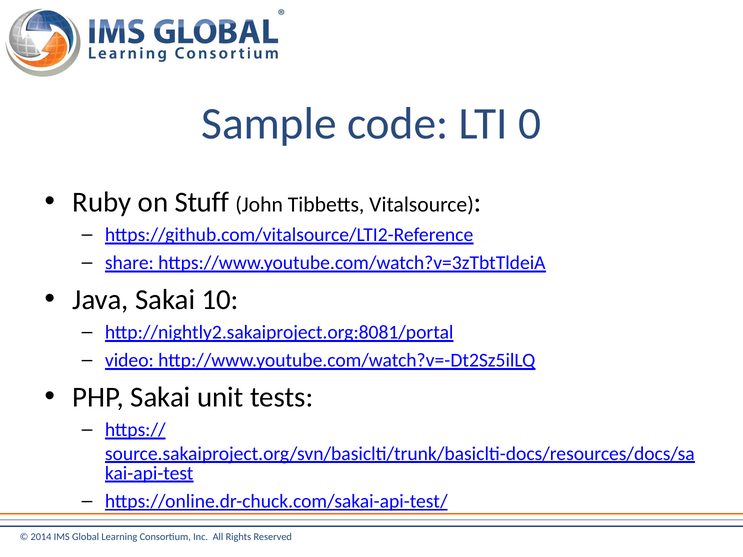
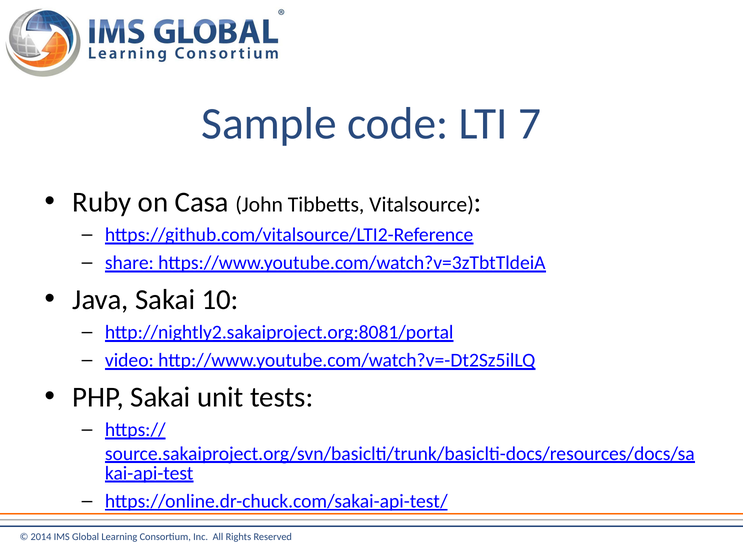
0: 0 -> 7 (530, 124)
Stuff: Stuff -> Casa (202, 202)
